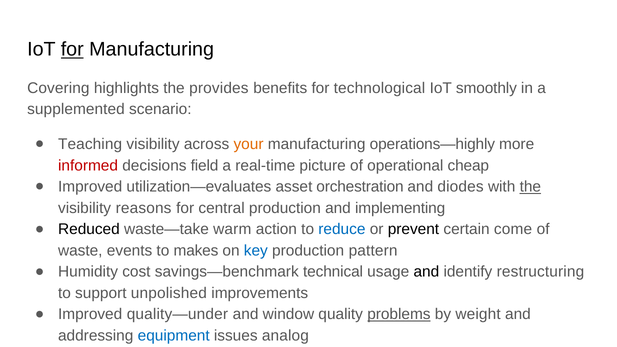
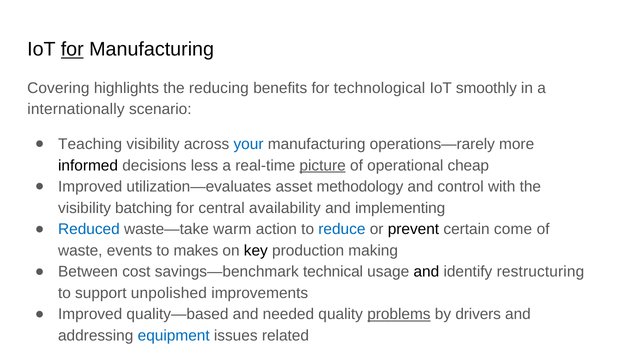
provides: provides -> reducing (219, 88)
supplemented: supplemented -> internationally (76, 109)
your colour: orange -> blue (249, 144)
operations—highly: operations—highly -> operations—rarely (432, 144)
informed colour: red -> black (88, 165)
field: field -> less (204, 165)
picture underline: none -> present (323, 165)
orchestration: orchestration -> methodology (360, 187)
diodes: diodes -> control (461, 187)
the underline: present -> none (530, 187)
reasons: reasons -> batching (144, 208)
central production: production -> availability (285, 208)
Reduced colour: black -> blue (89, 229)
key colour: blue -> black (256, 251)
pattern: pattern -> making (373, 251)
Humidity: Humidity -> Between (88, 272)
quality—under: quality—under -> quality—based (177, 314)
window: window -> needed (288, 314)
weight: weight -> drivers (478, 314)
analog: analog -> related (285, 336)
